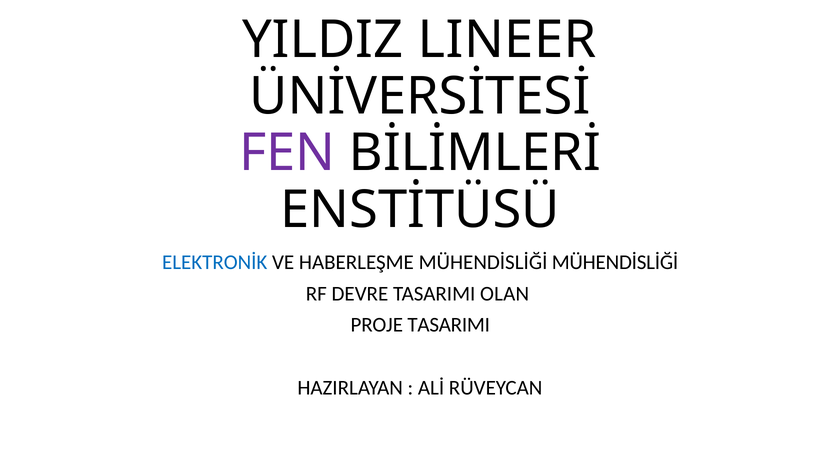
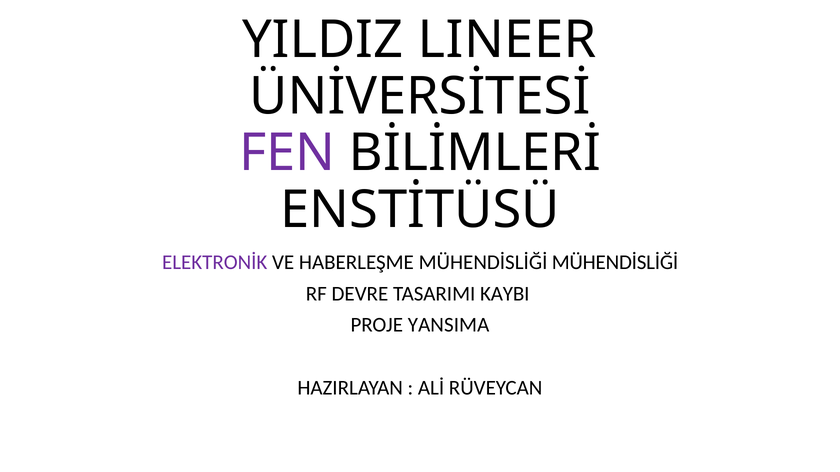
ELEKTRONİK colour: blue -> purple (215, 263)
OLAN: OLAN -> KAYBI (505, 294)
PROJE TASARIMI: TASARIMI -> YANSIMA (449, 325)
